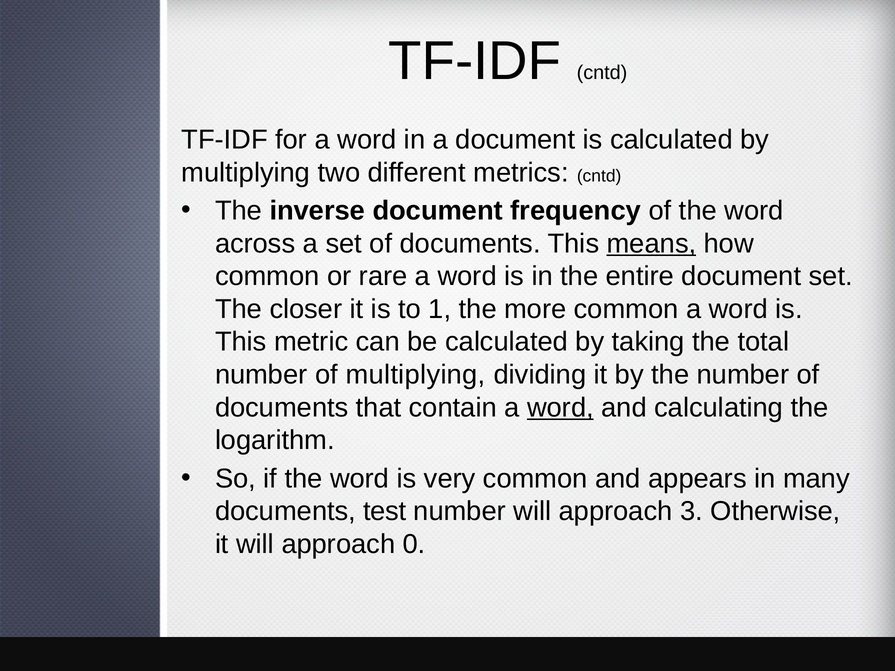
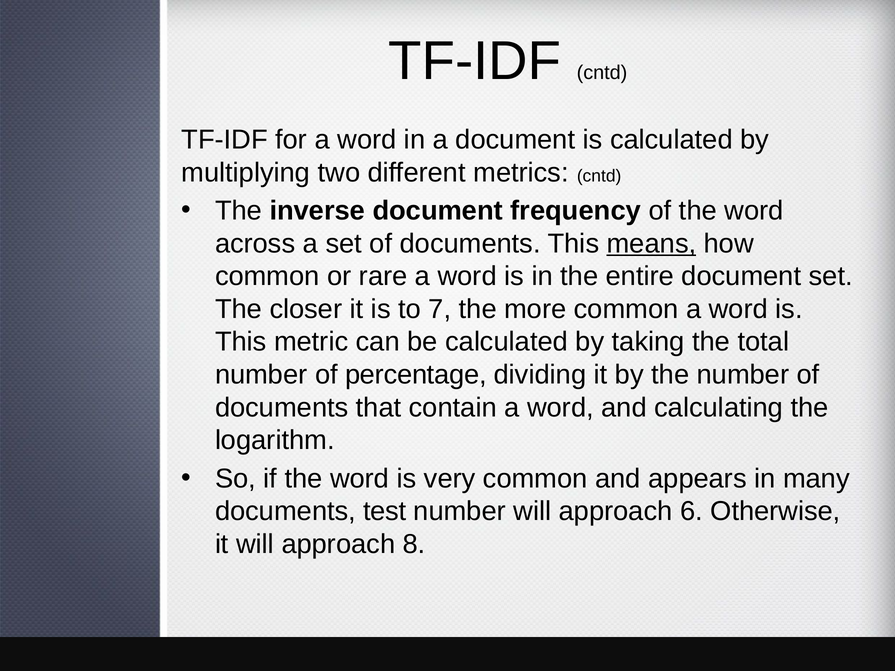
1: 1 -> 7 (440, 309)
of multiplying: multiplying -> percentage (416, 375)
word underline: present -> none (560, 408)
3: 3 -> 6 (691, 512)
0: 0 -> 8 (414, 544)
